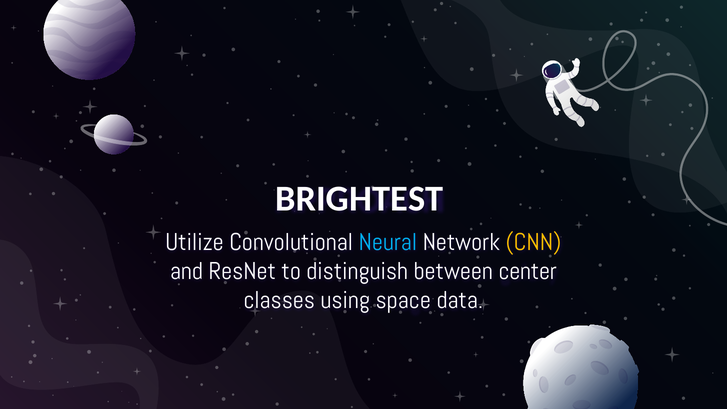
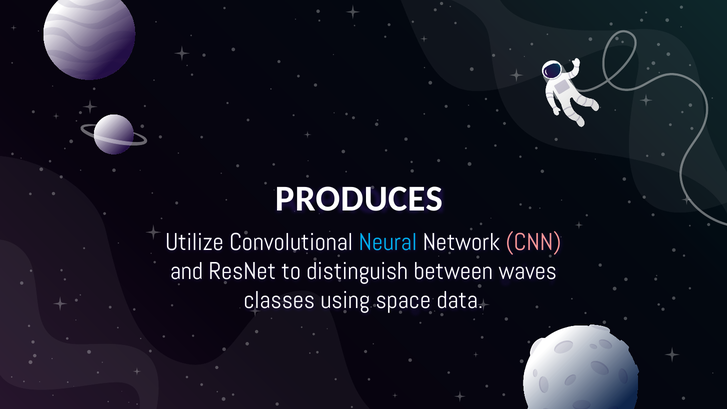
BRIGHTEST: BRIGHTEST -> PRODUCES (359, 199)
CNN colour: yellow -> pink (534, 242)
center: center -> waves (528, 271)
